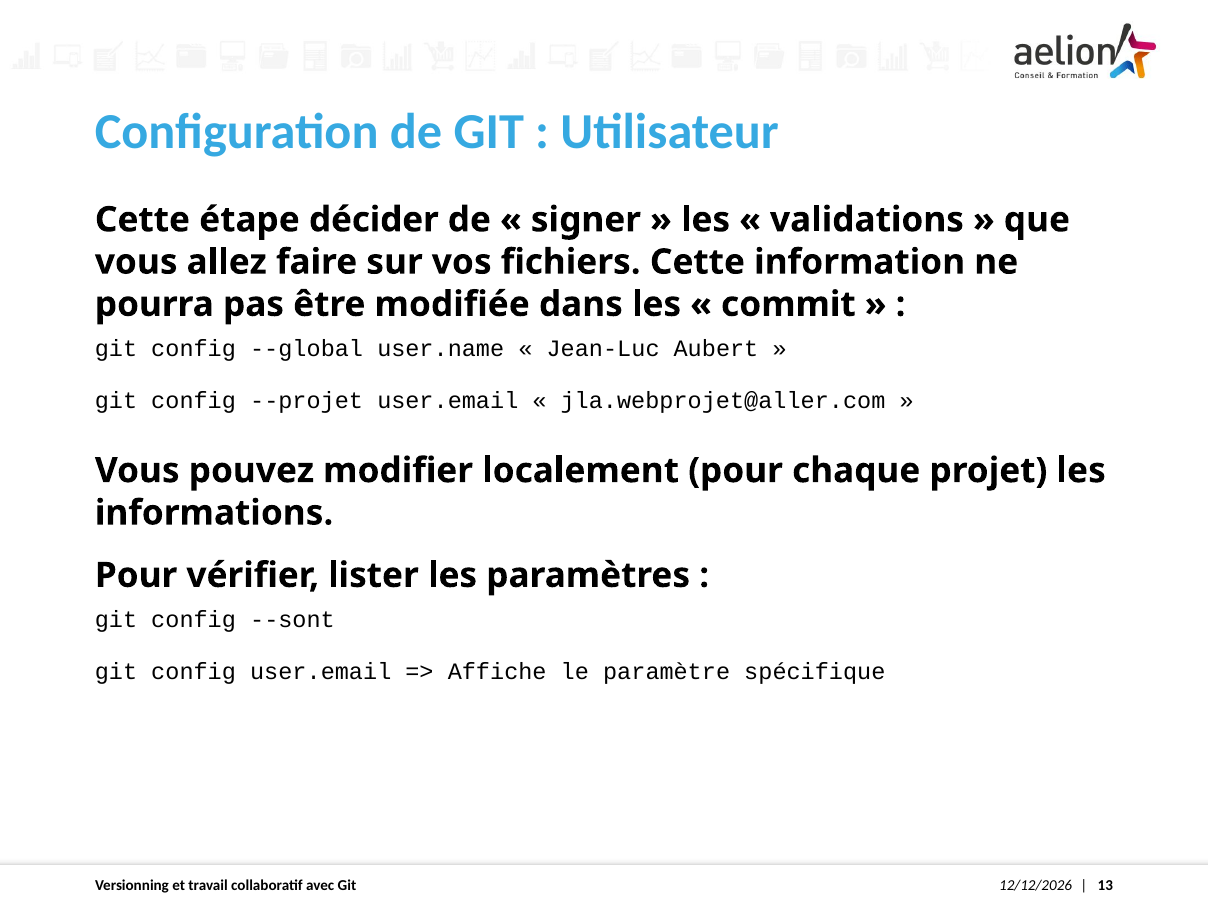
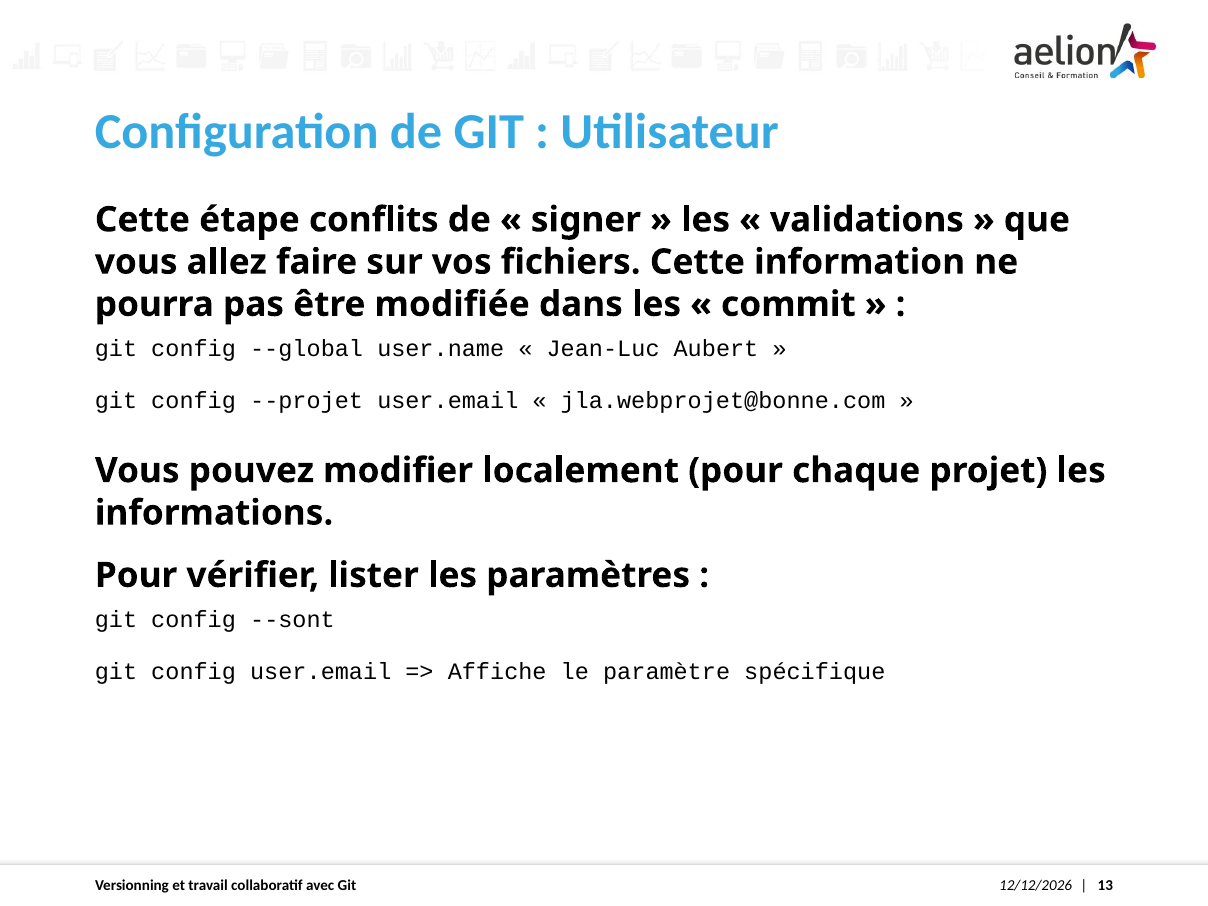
décider: décider -> conflits (374, 220)
jla.webprojet@aller.com: jla.webprojet@aller.com -> jla.webprojet@bonne.com (723, 401)
